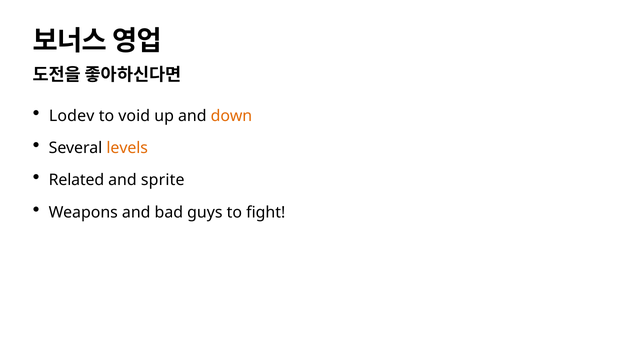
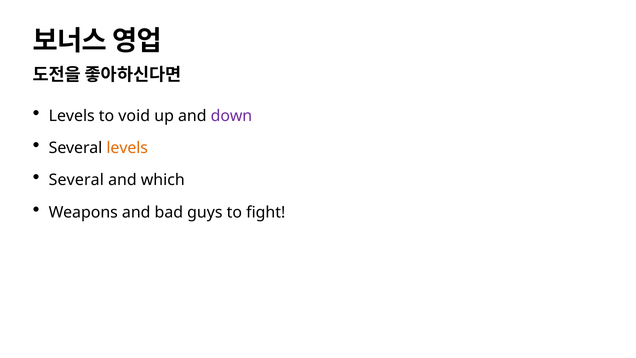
Lodev: Lodev -> Levels (72, 116)
down colour: orange -> purple (231, 116)
Related: Related -> Several (76, 180)
sprite: sprite -> which (163, 180)
